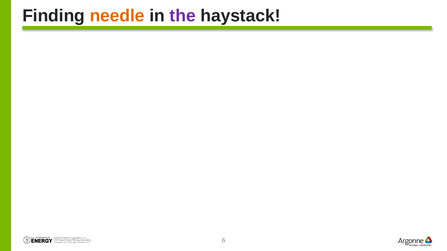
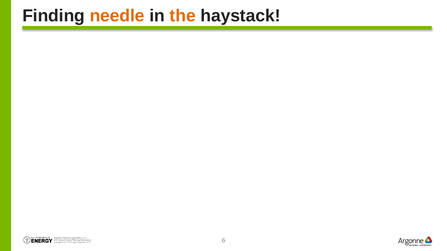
the colour: purple -> orange (183, 16)
